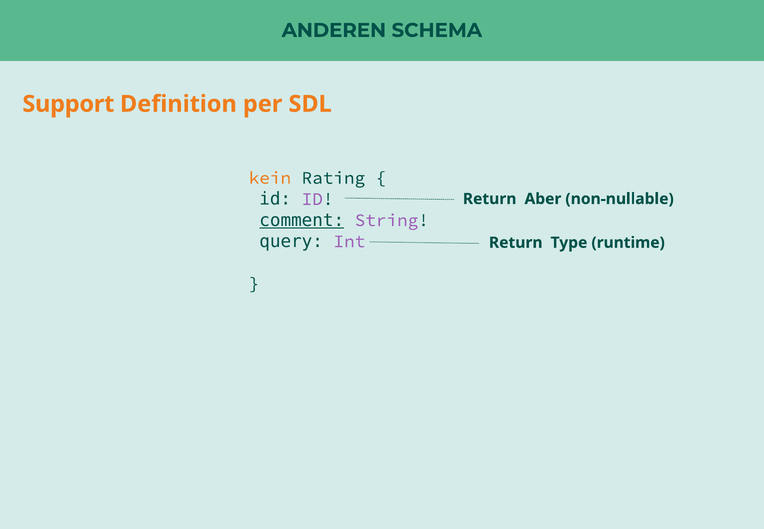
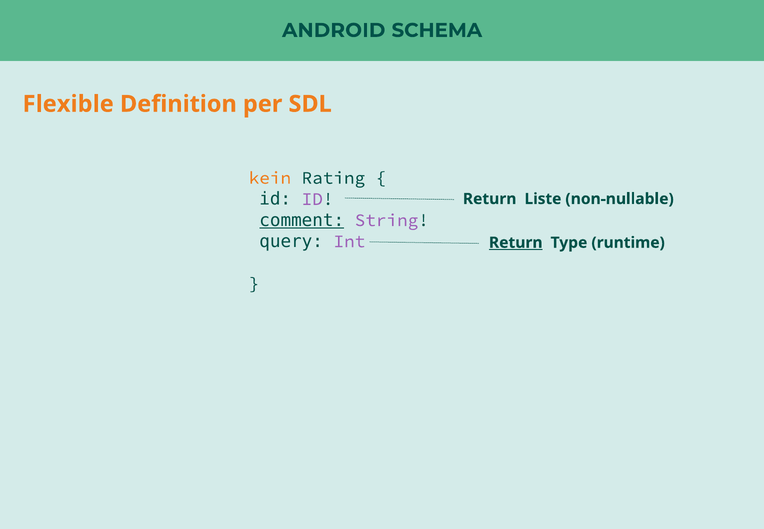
ANDEREN: ANDEREN -> ANDROID (334, 30)
Support: Support -> Flexible (68, 104)
Aber: Aber -> Liste (543, 199)
Return underline: none -> present (516, 243)
